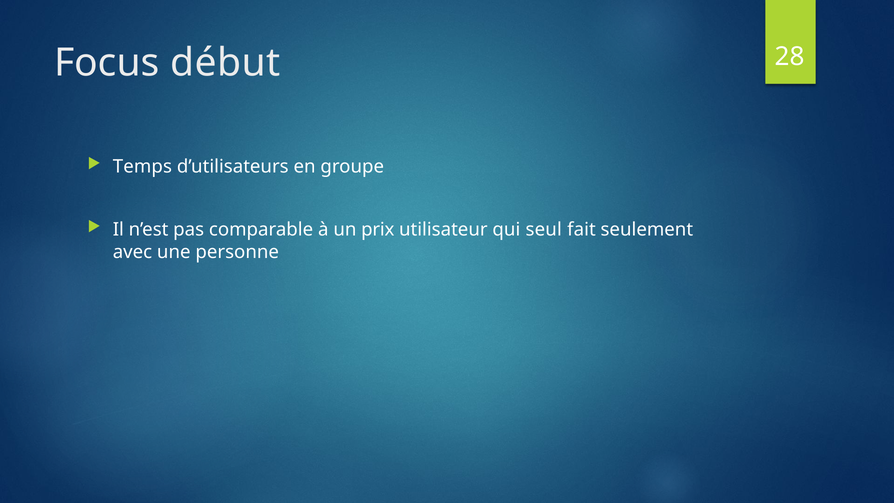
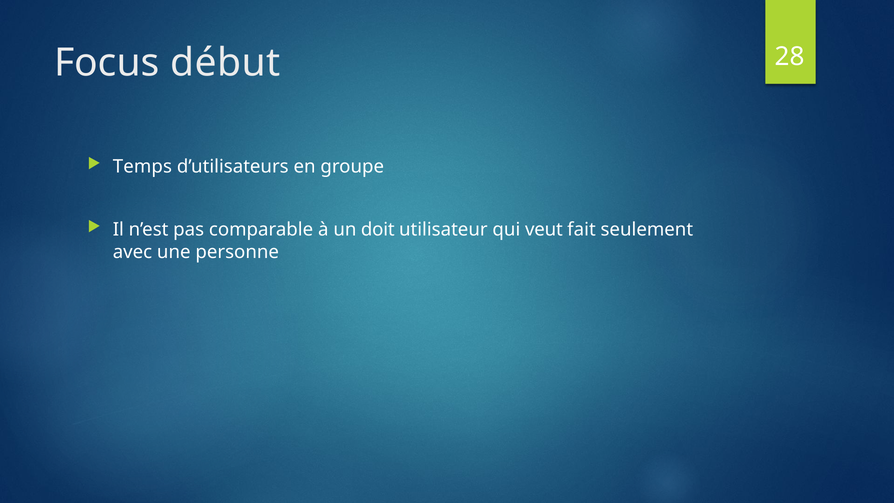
prix: prix -> doit (378, 230)
seul: seul -> veut (544, 230)
